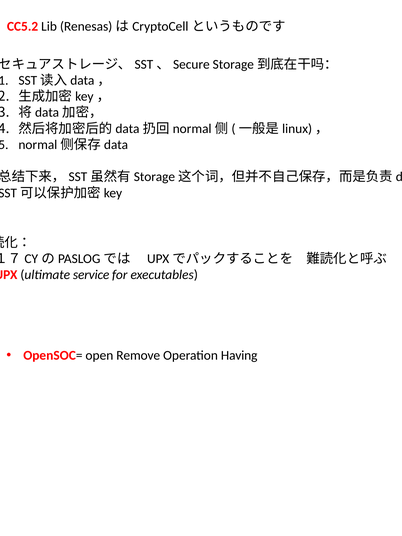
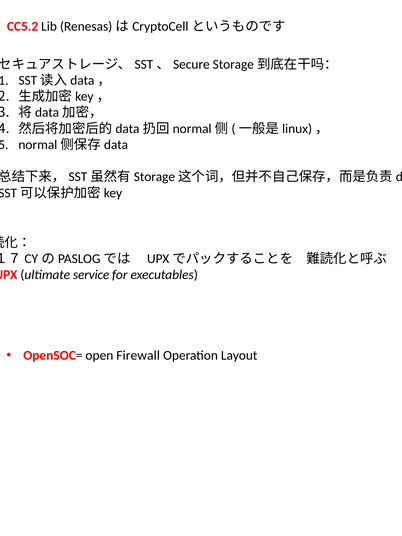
Remove: Remove -> Firewall (138, 356)
Having: Having -> Layout (239, 356)
